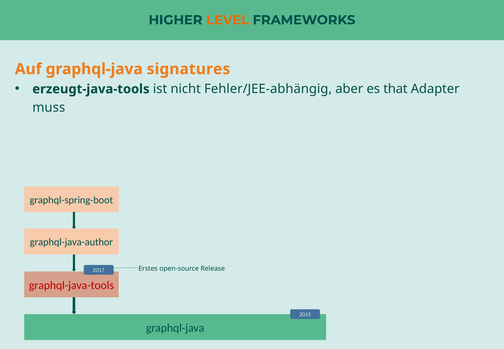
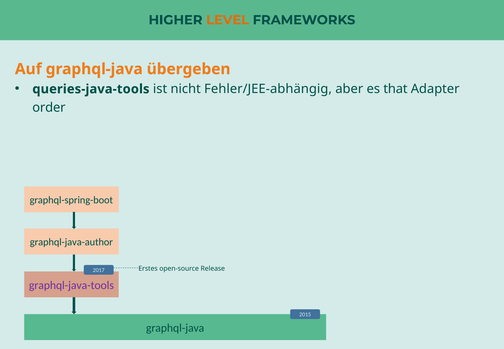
signatures: signatures -> übergeben (189, 69)
erzeugt-java-tools: erzeugt-java-tools -> queries-java-tools (91, 89)
muss: muss -> order (49, 108)
graphql-java-tools colour: red -> purple (71, 285)
